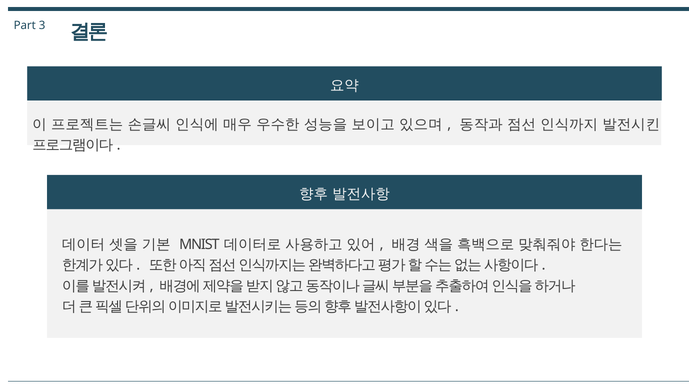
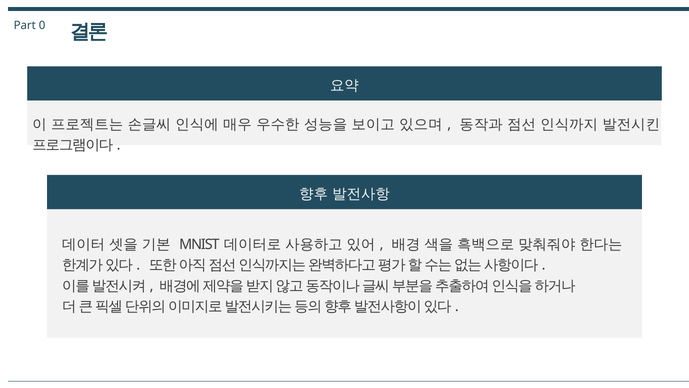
3: 3 -> 0 (42, 26)
